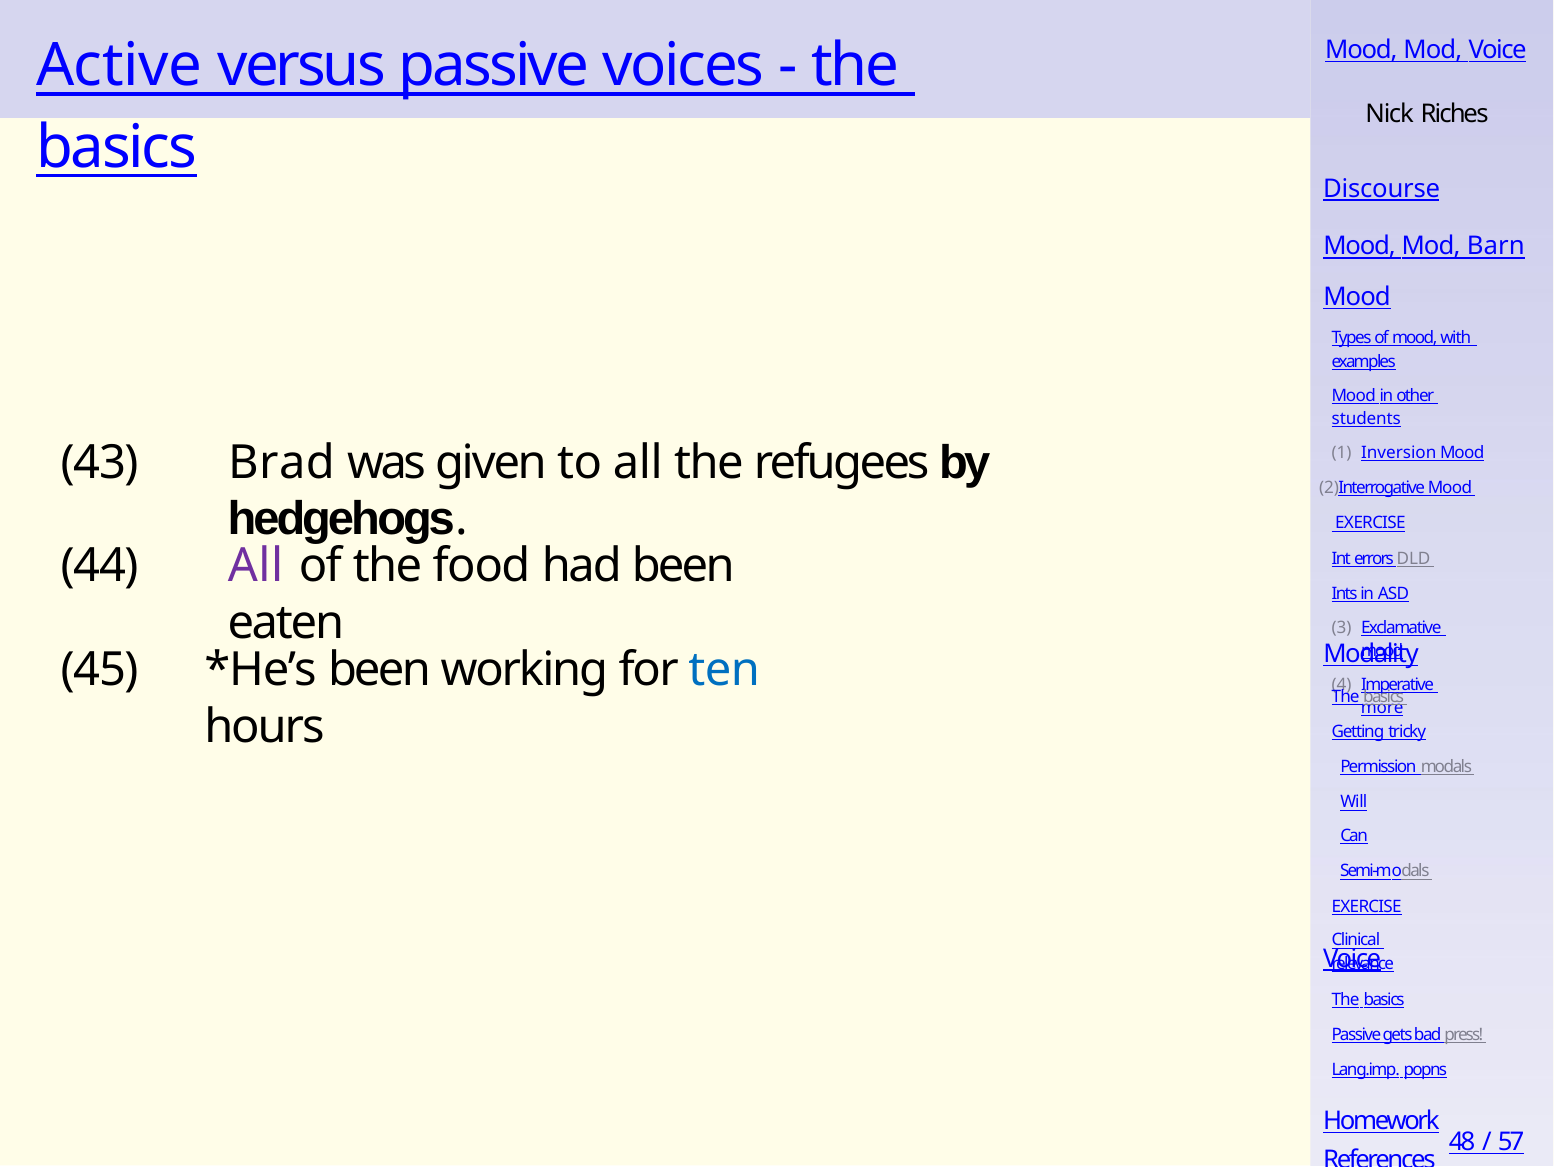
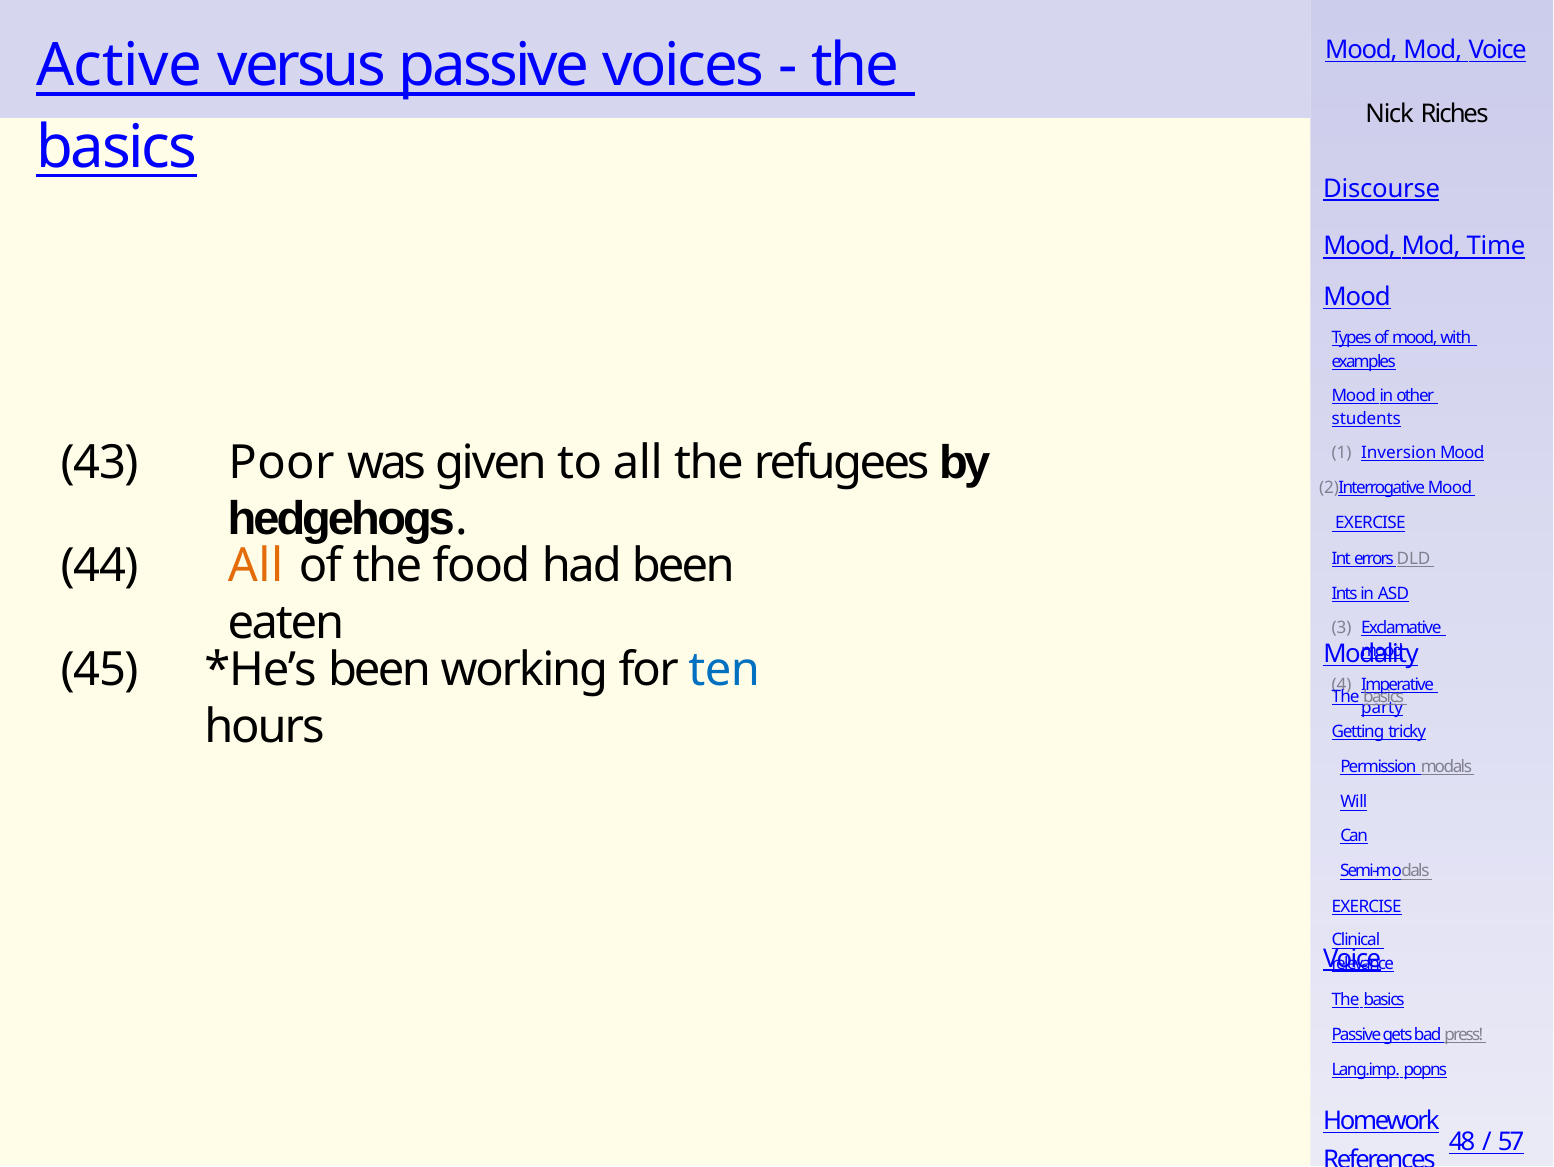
Barn: Barn -> Time (1496, 246)
Brad: Brad -> Poor (281, 462)
All colour: purple -> orange (256, 566)
more: more -> party (1382, 707)
